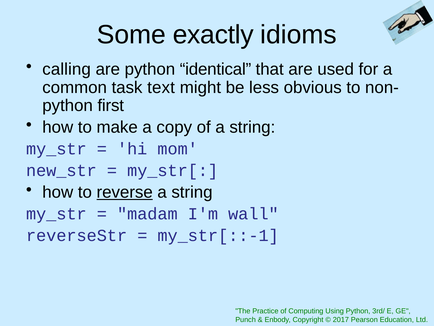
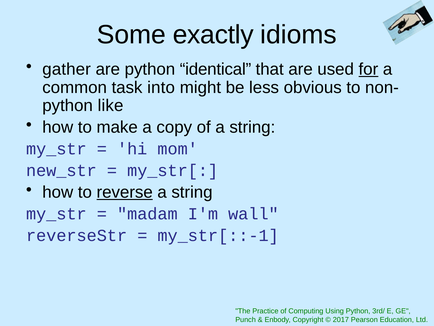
calling: calling -> gather (67, 69)
for underline: none -> present (368, 69)
text: text -> into (161, 87)
first: first -> like (111, 106)
